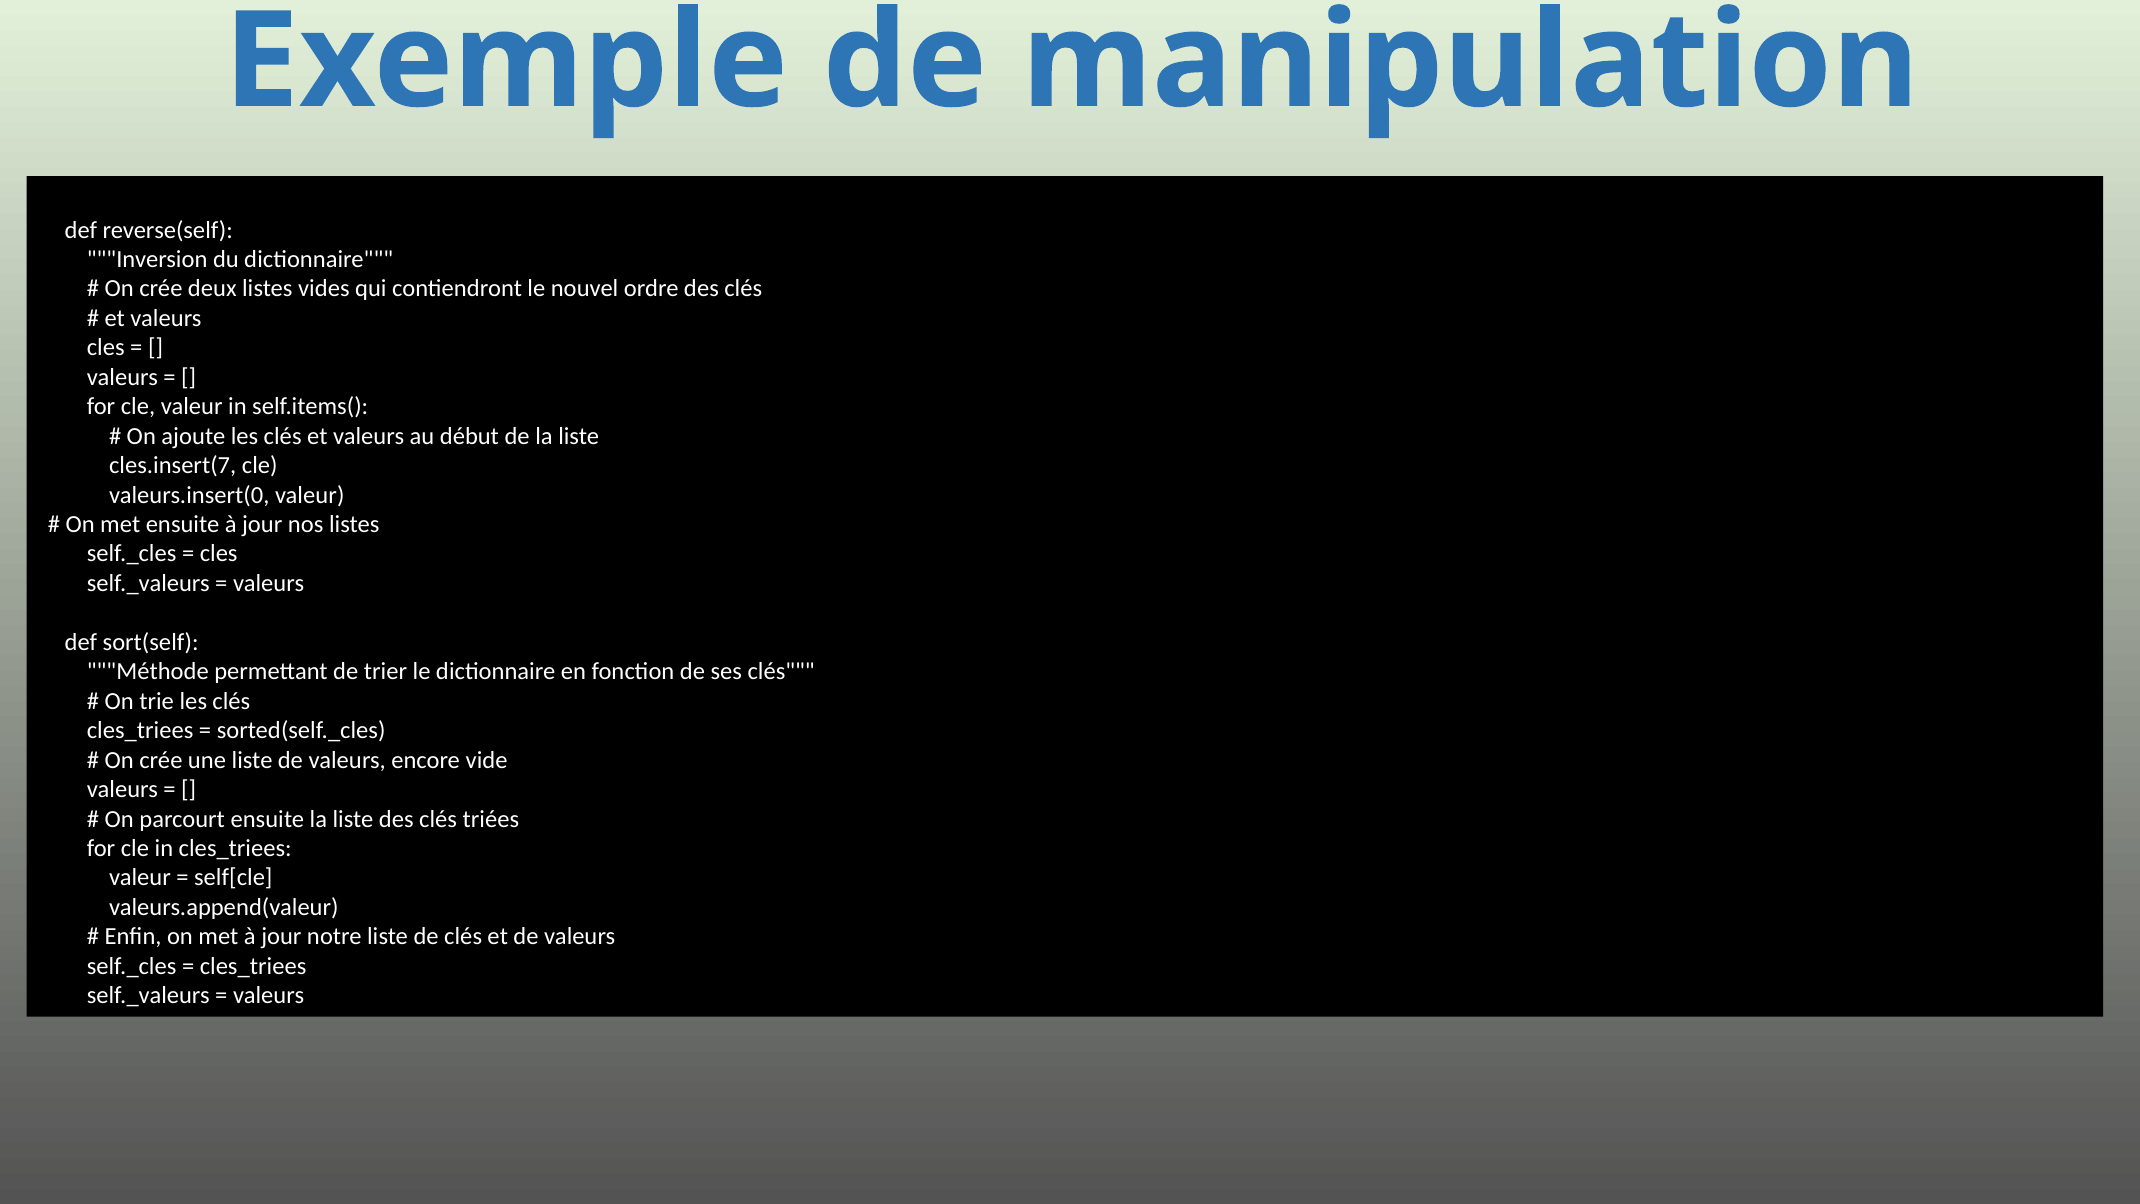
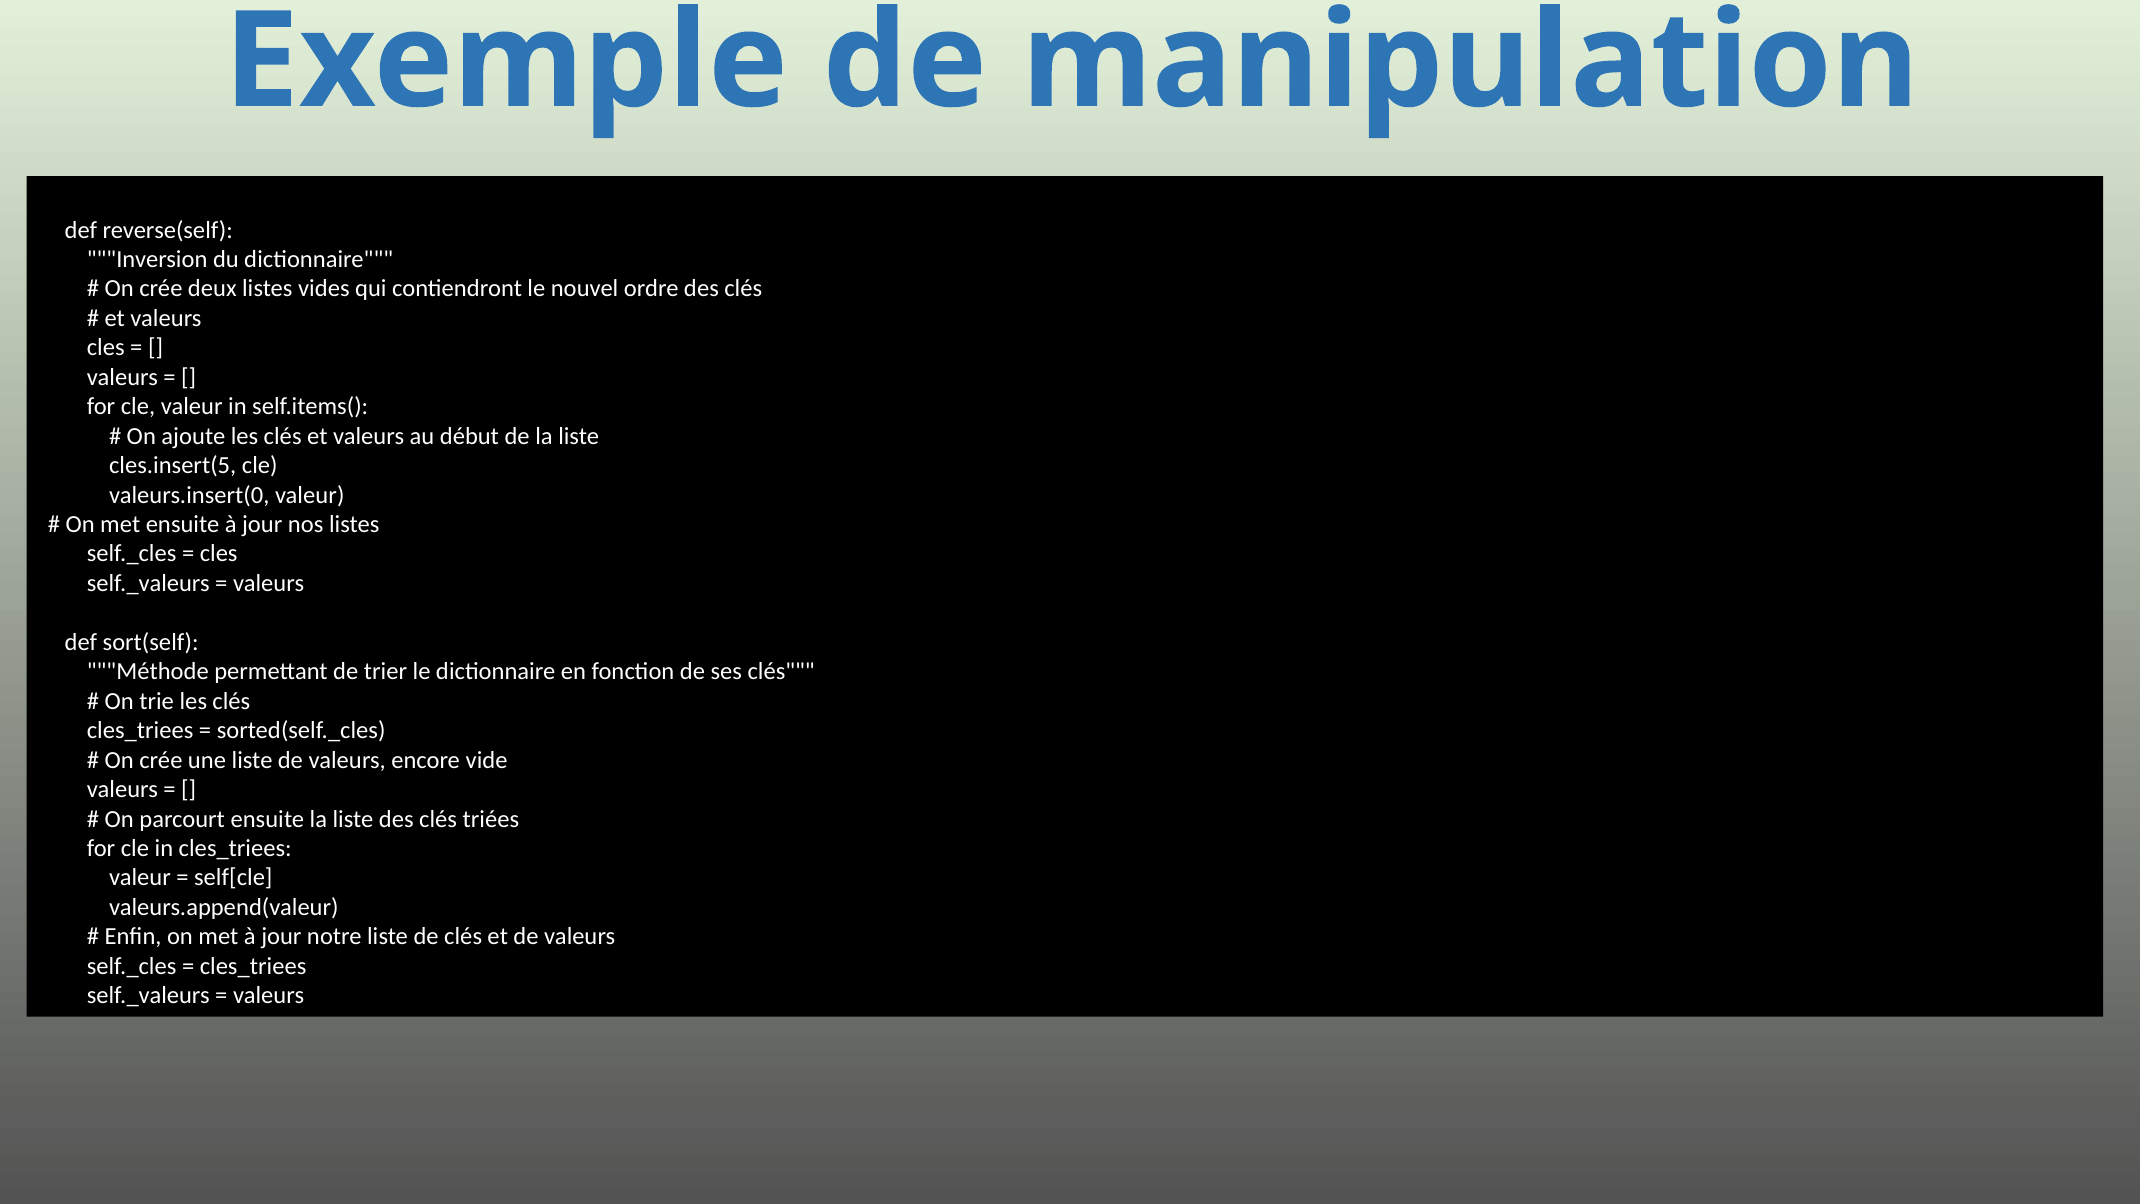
cles.insert(7: cles.insert(7 -> cles.insert(5 (173, 465)
